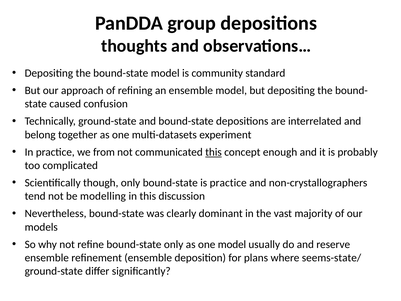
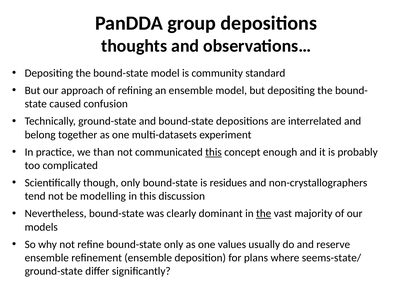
from: from -> than (104, 152)
is practice: practice -> residues (228, 183)
the underline: none -> present (264, 213)
one model: model -> values (232, 244)
